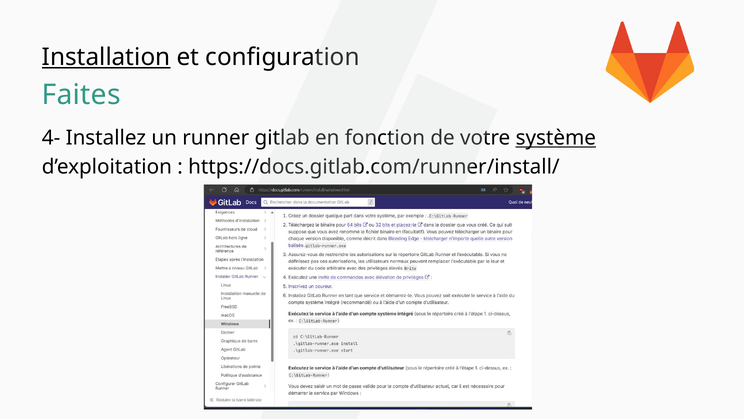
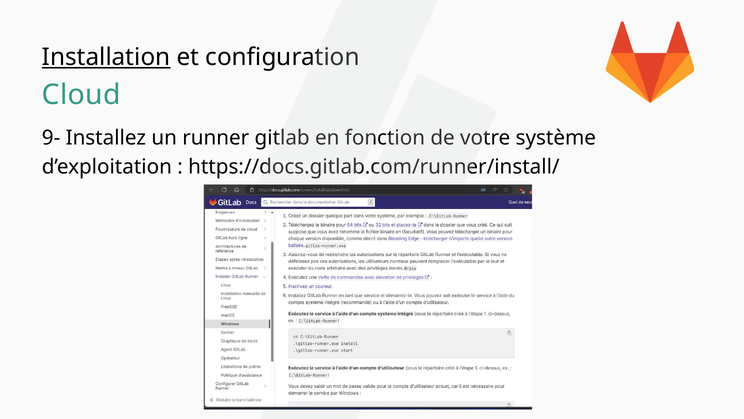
Faites: Faites -> Cloud (81, 95)
4-: 4- -> 9- (51, 138)
système underline: present -> none (556, 138)
